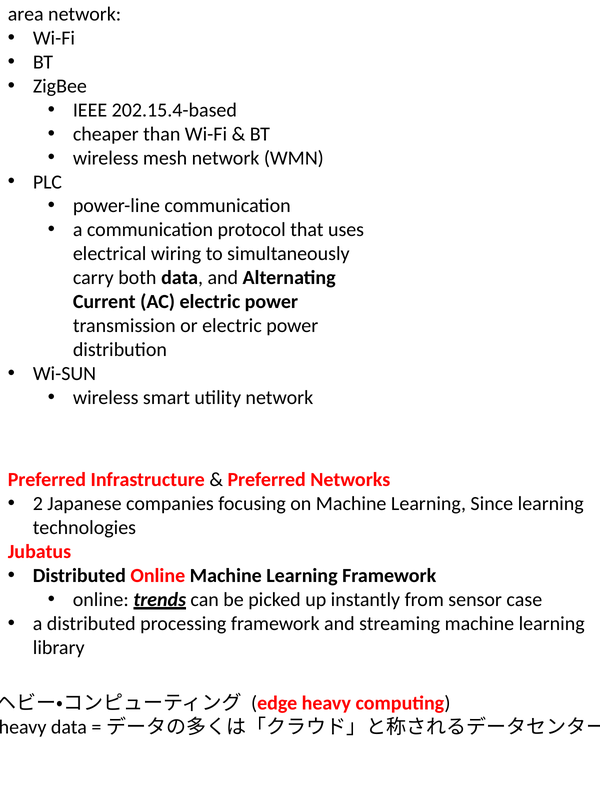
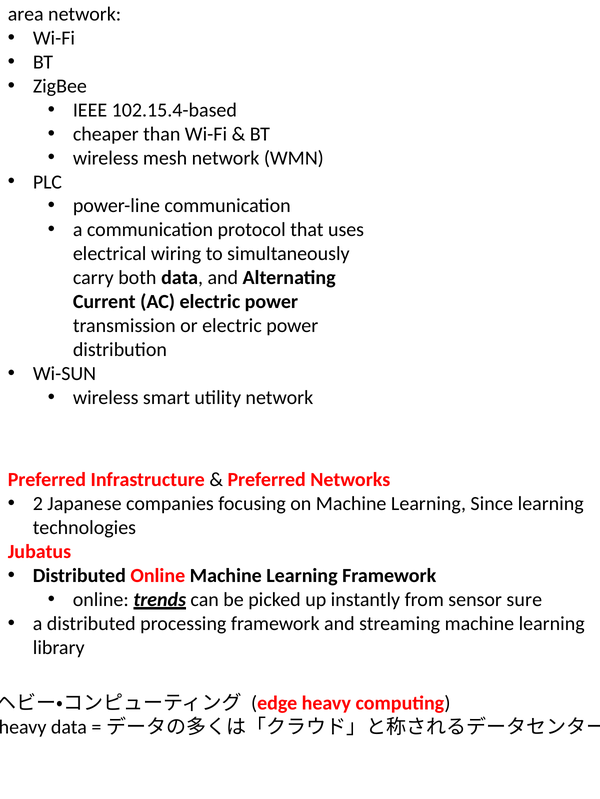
202.15.4-based: 202.15.4-based -> 102.15.4-based (174, 110)
case: case -> sure (524, 600)
